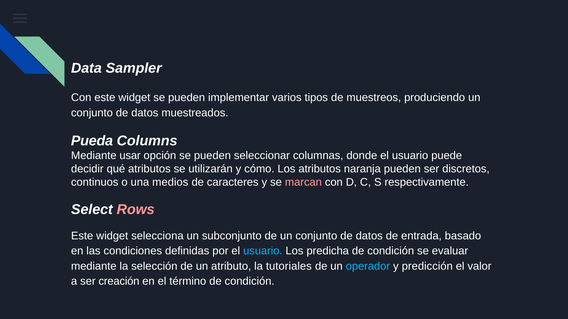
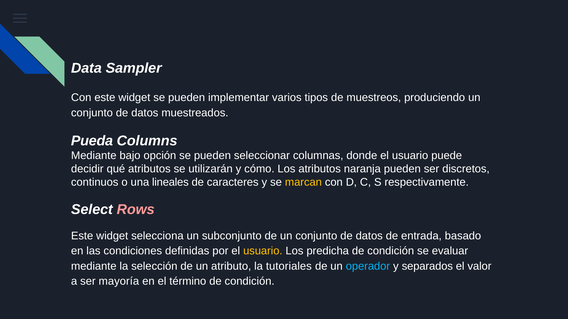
usar: usar -> bajo (130, 156)
medios: medios -> lineales (170, 182)
marcan colour: pink -> yellow (303, 182)
usuario colour: light blue -> yellow (263, 251)
predicción: predicción -> separados (427, 267)
creación: creación -> mayoría (119, 282)
